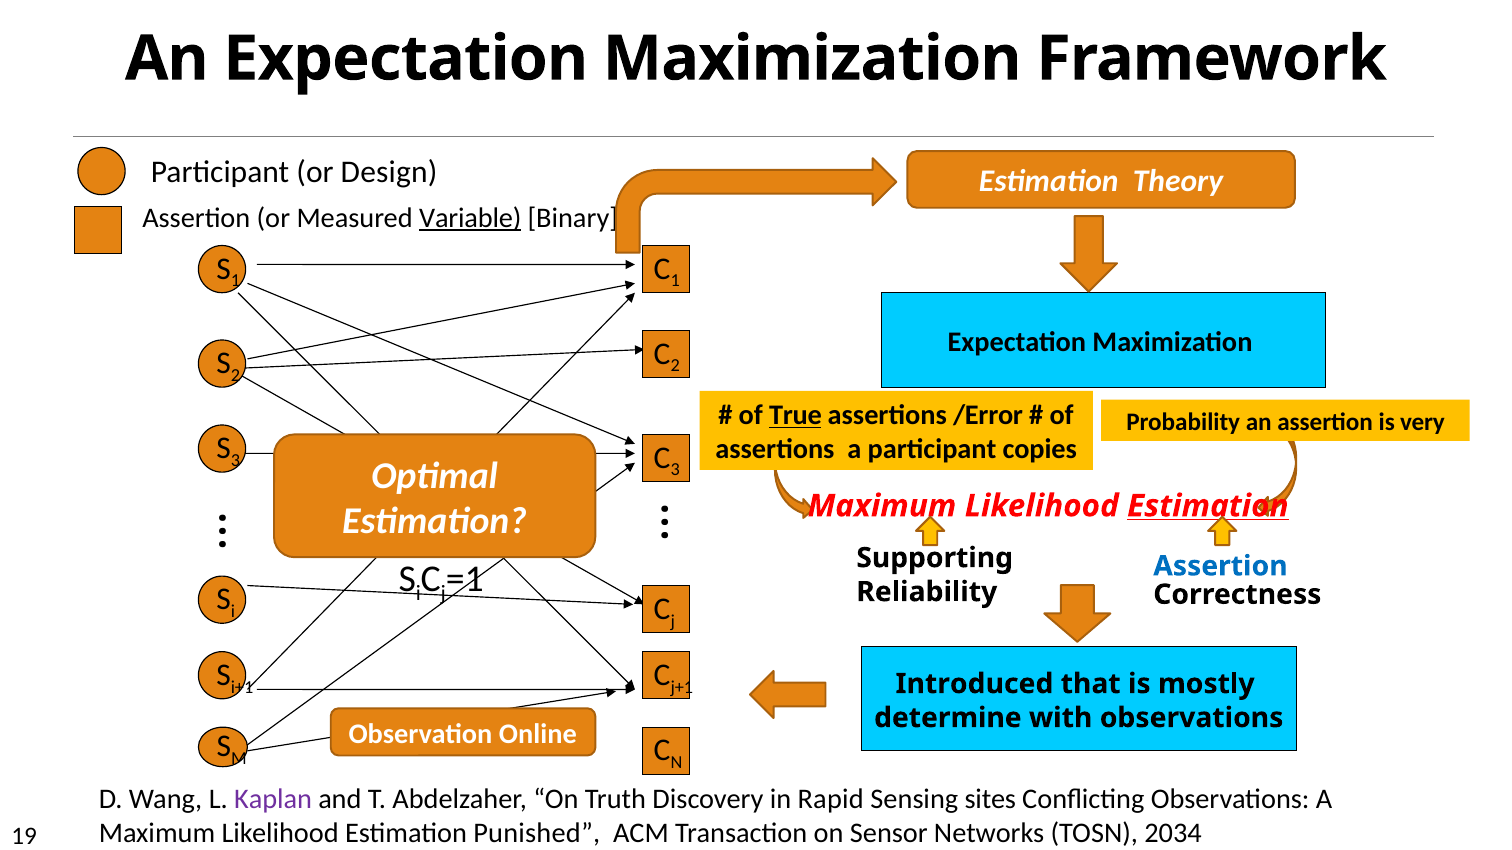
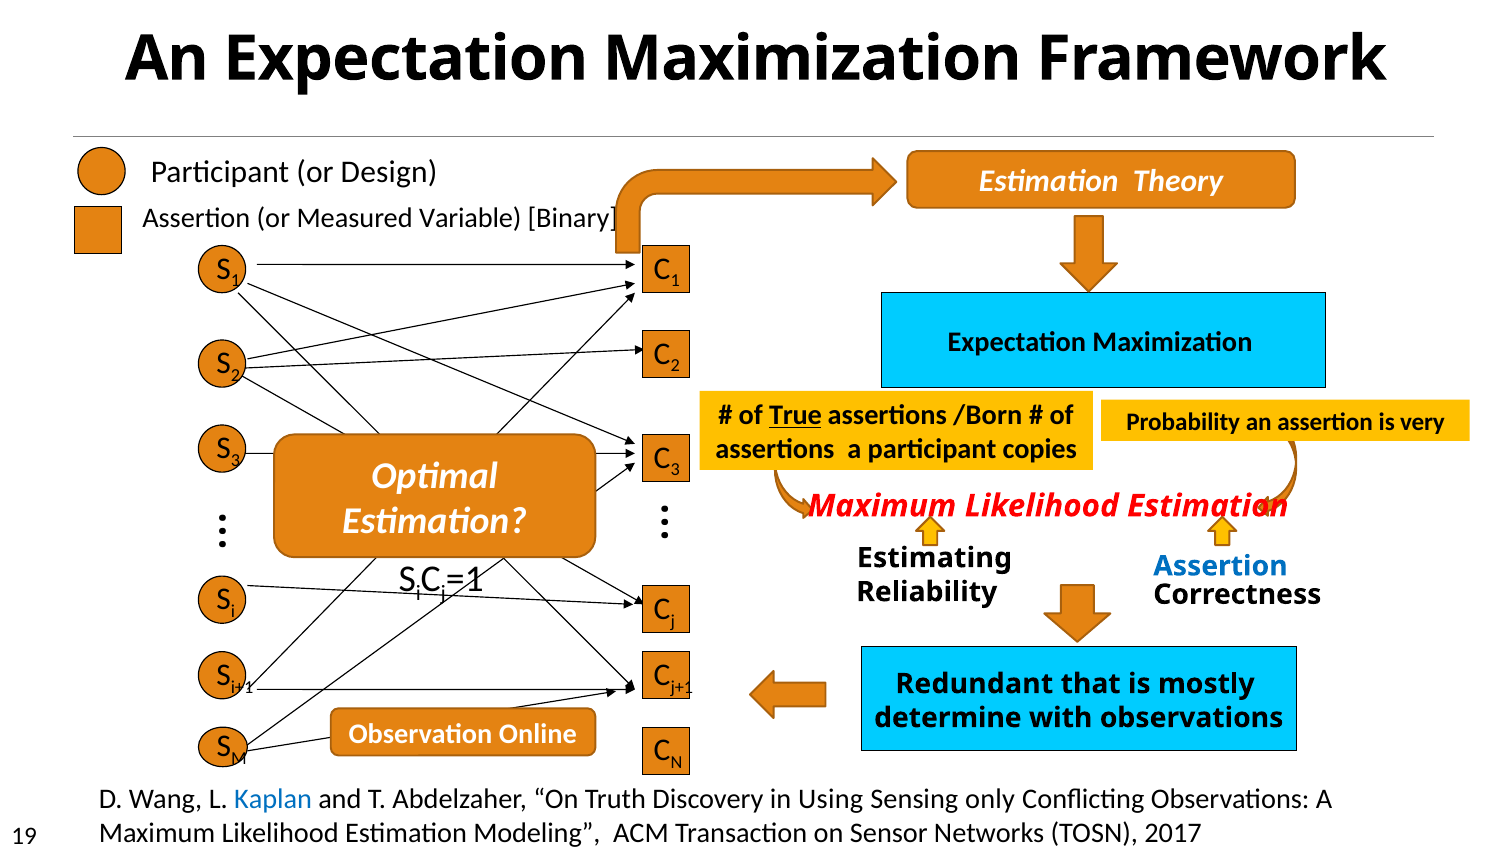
Variable underline: present -> none (470, 218)
/Error: /Error -> /Born (988, 416)
Estimation underline: present -> none (1208, 506)
Supporting: Supporting -> Estimating (934, 558)
Introduced: Introduced -> Redundant (974, 684)
Kaplan colour: purple -> blue (273, 800)
Rapid: Rapid -> Using (831, 800)
sites: sites -> only (990, 800)
Punished: Punished -> Modeling (537, 834)
2034: 2034 -> 2017 (1173, 834)
